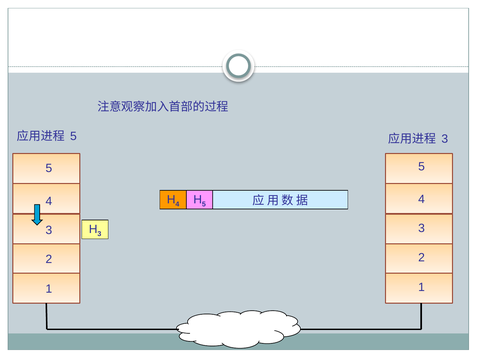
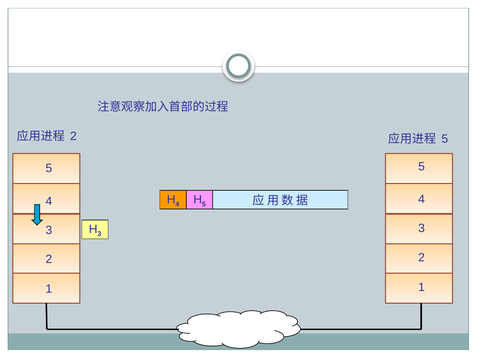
5: 5 -> 2 (73, 136)
3: 3 -> 5 (445, 139)
